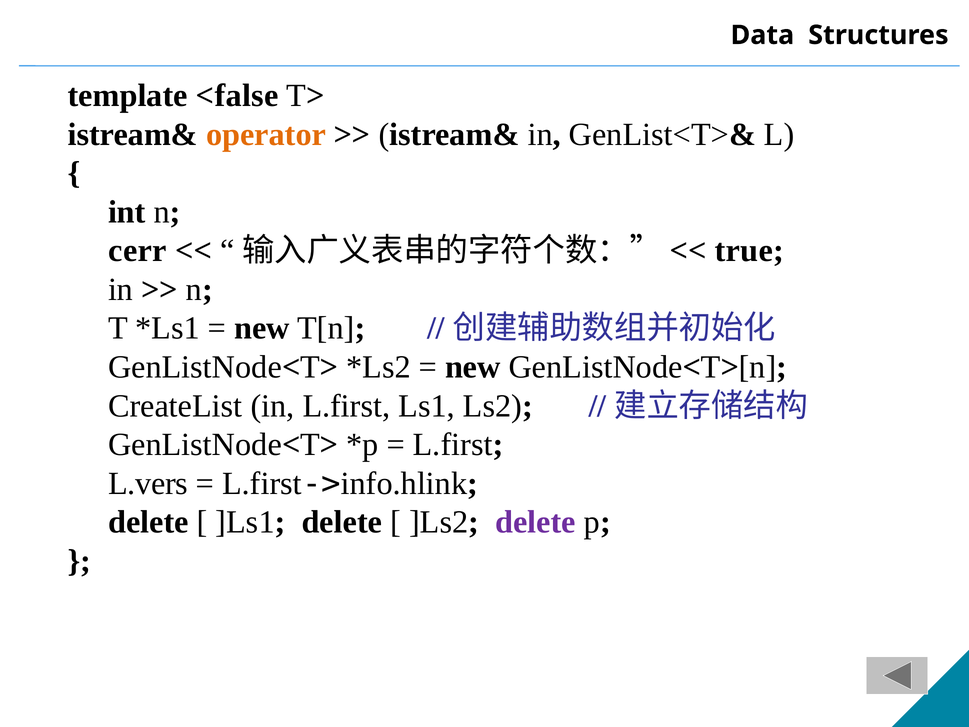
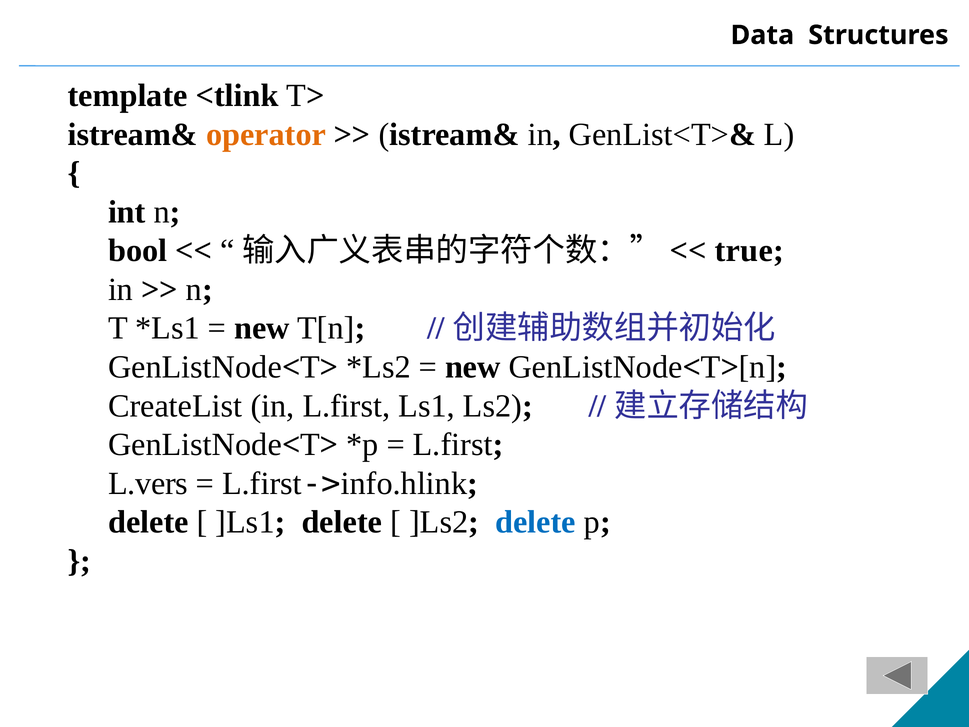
<false: <false -> <tlink (237, 96)
cerr: cerr -> bool (138, 251)
delete colour: purple -> blue (535, 522)
